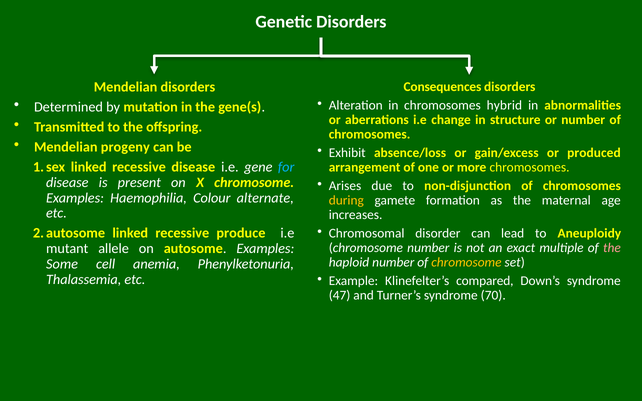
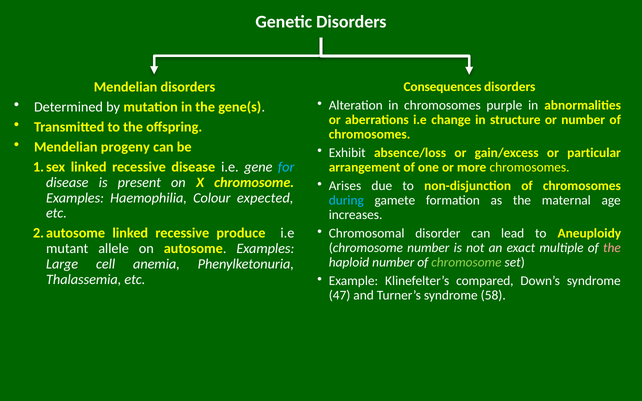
hybrid: hybrid -> purple (504, 106)
produced: produced -> particular (594, 153)
alternate: alternate -> expected (265, 198)
during colour: yellow -> light blue (346, 201)
chromosome colour: yellow -> light green (466, 263)
Some: Some -> Large (62, 264)
70: 70 -> 58 (493, 296)
